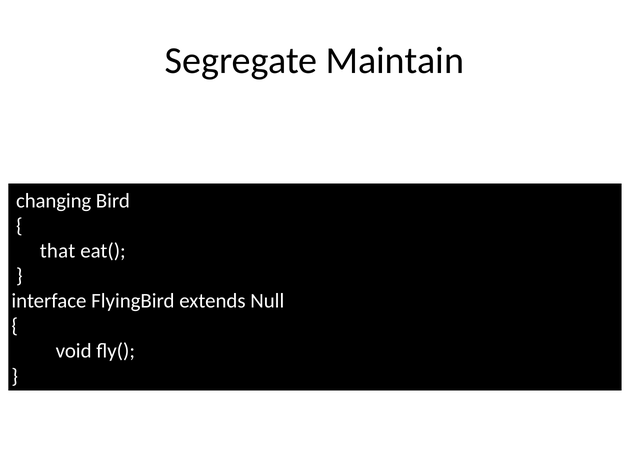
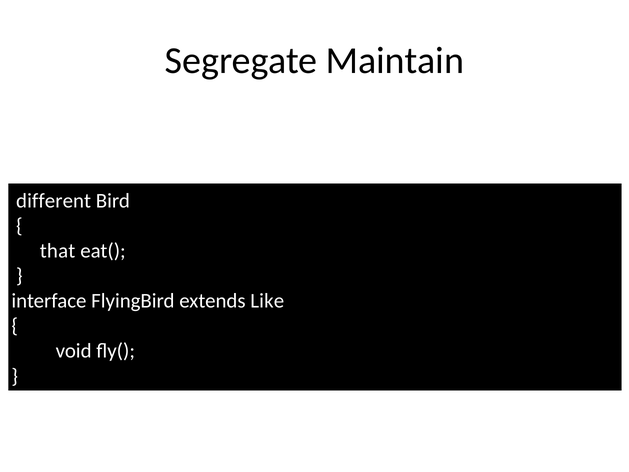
changing: changing -> different (54, 201)
Null: Null -> Like (267, 301)
